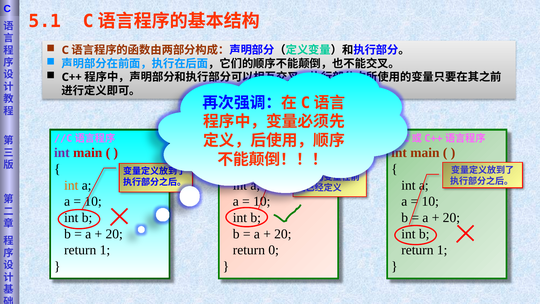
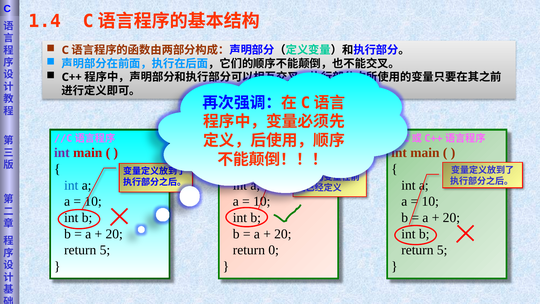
5.1: 5.1 -> 1.4 (45, 21)
int colour: orange -> blue (71, 185)
1: 1 -> 5 (105, 250)
1: 1 -> 5 (442, 250)
